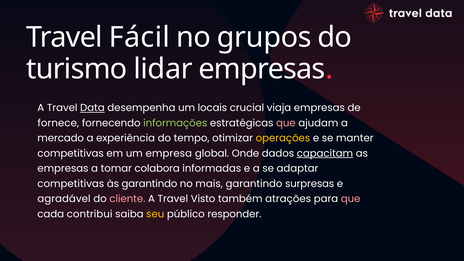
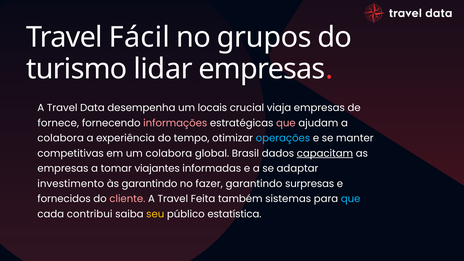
Data underline: present -> none (92, 108)
informações colour: light green -> pink (175, 123)
mercado: mercado -> colabora (61, 138)
operações colour: yellow -> light blue (283, 138)
um empresa: empresa -> colabora (169, 153)
Onde: Onde -> Brasil (245, 153)
colabora: colabora -> viajantes (157, 169)
competitivas: competitivas -> investimento (71, 184)
mais: mais -> fazer (209, 184)
agradável: agradável -> fornecidos (64, 199)
Visto: Visto -> Feita (203, 199)
atrações: atrações -> sistemas (288, 199)
que colour: pink -> light blue (351, 199)
responder: responder -> estatística (234, 214)
